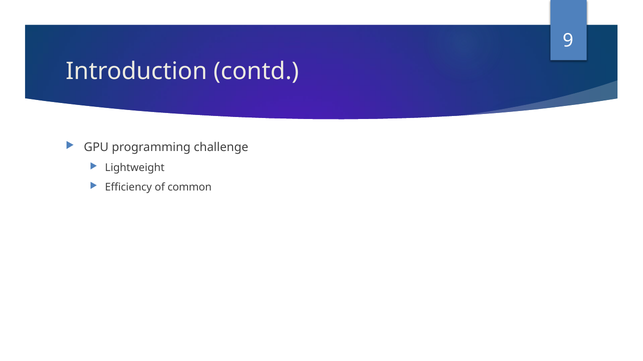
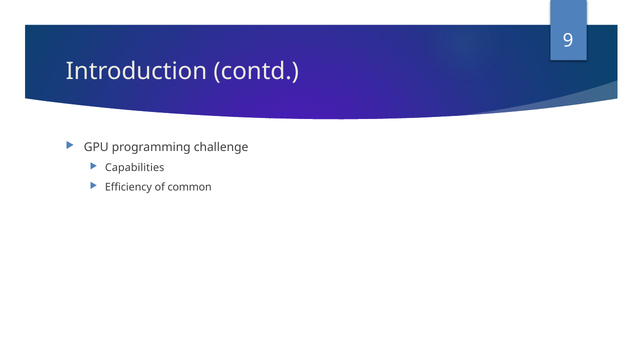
Lightweight: Lightweight -> Capabilities (135, 168)
